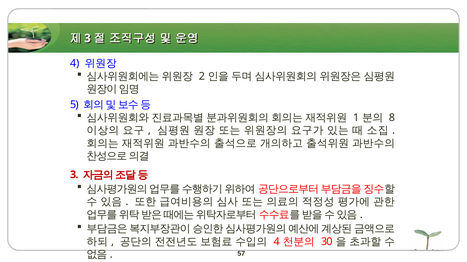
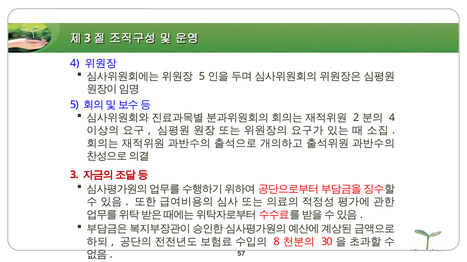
2: 2 -> 5 (202, 76)
1: 1 -> 2 (356, 118)
8: 8 -> 4 (392, 118)
4: 4 -> 8 (277, 242)
